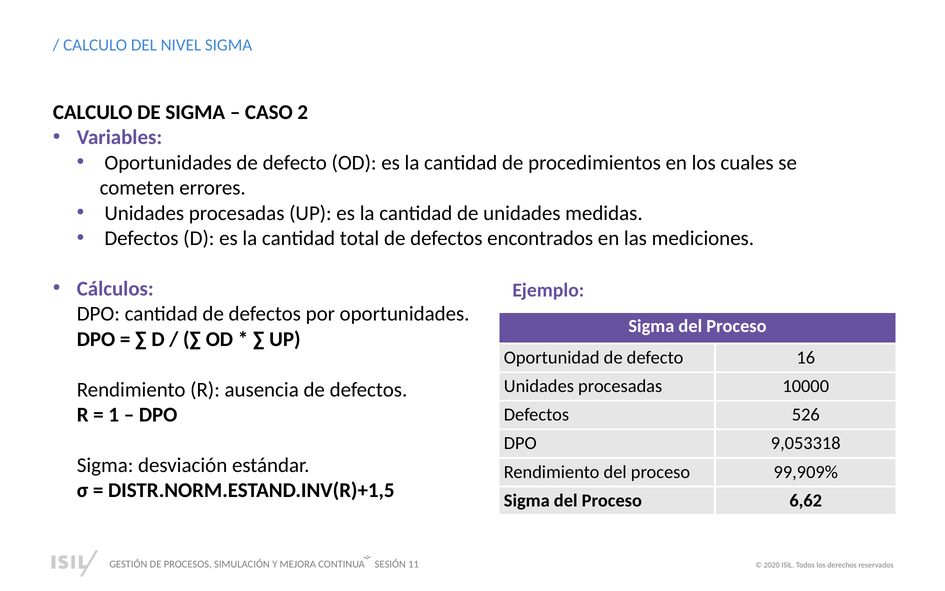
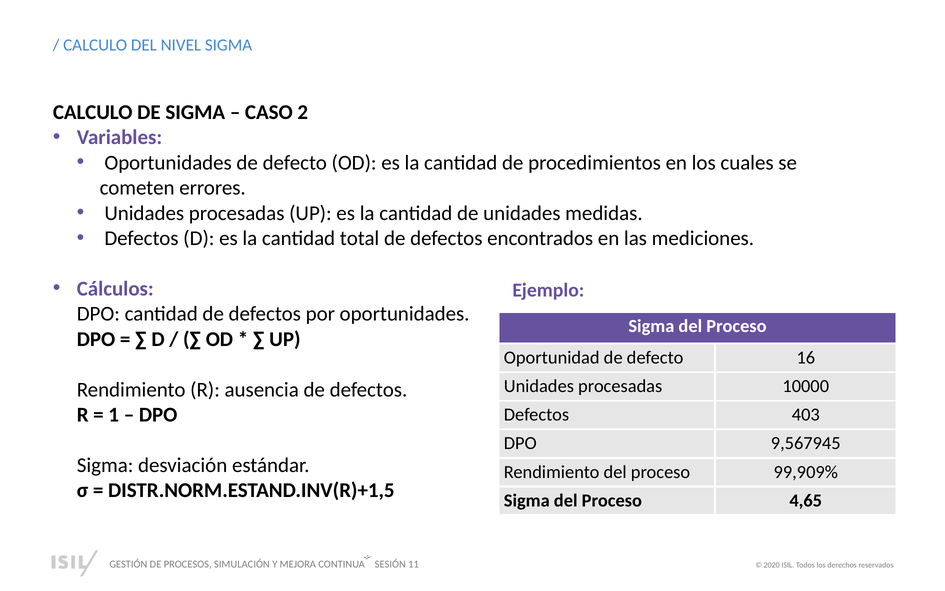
526: 526 -> 403 (806, 414)
9,053318: 9,053318 -> 9,567945 (806, 443)
6,62: 6,62 -> 4,65 (806, 500)
